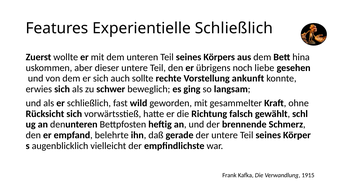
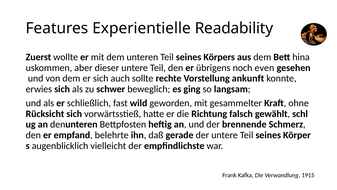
Experientielle Schließlich: Schließlich -> Readability (234, 28)
liebe: liebe -> even (264, 68)
